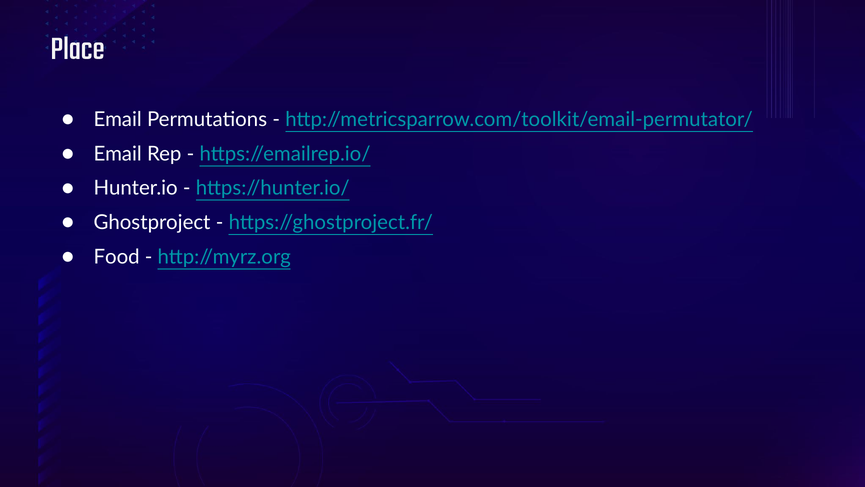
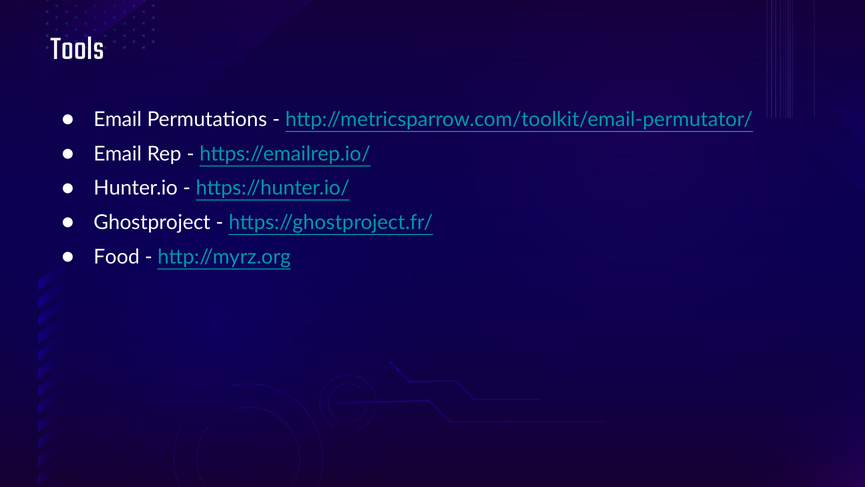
Place: Place -> Tools (77, 48)
